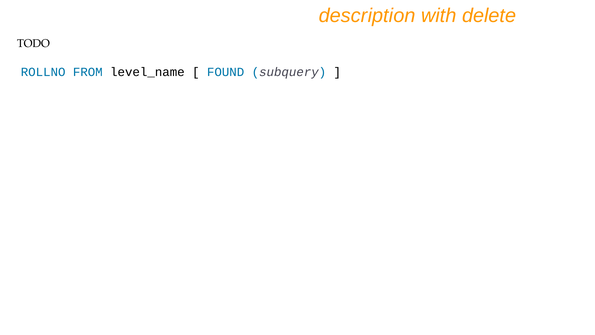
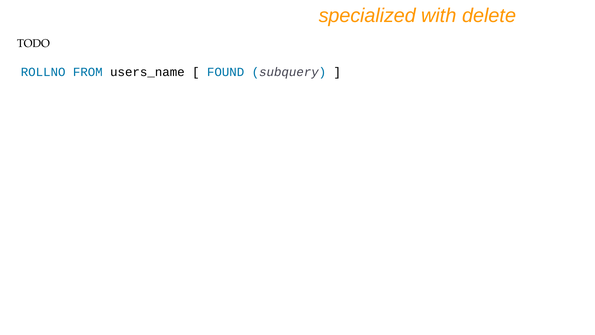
description: description -> specialized (367, 15)
level_name: level_name -> users_name (147, 72)
